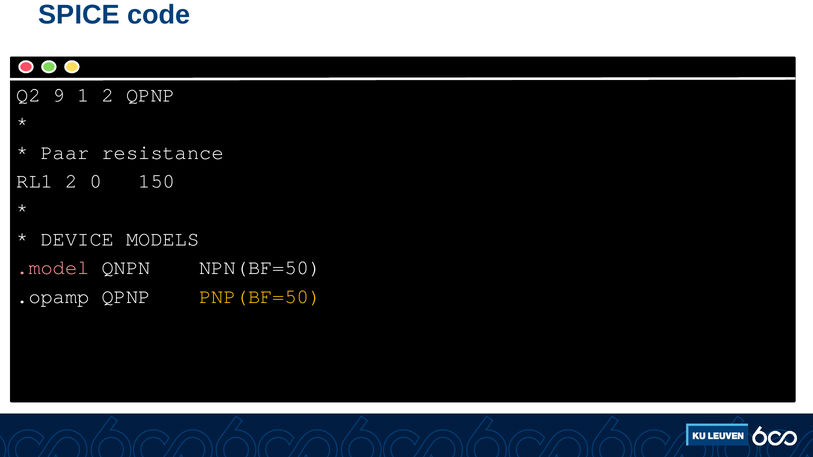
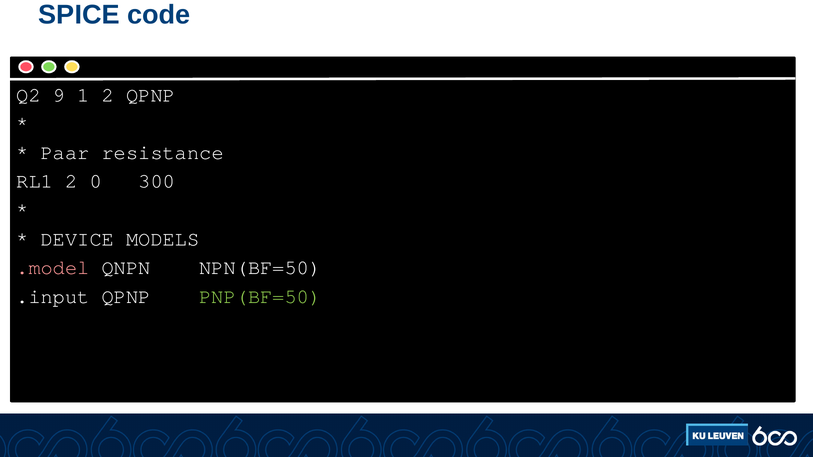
150: 150 -> 300 (157, 181)
.opamp: .opamp -> .input (53, 297)
PNP(BF=50 colour: yellow -> light green (260, 297)
